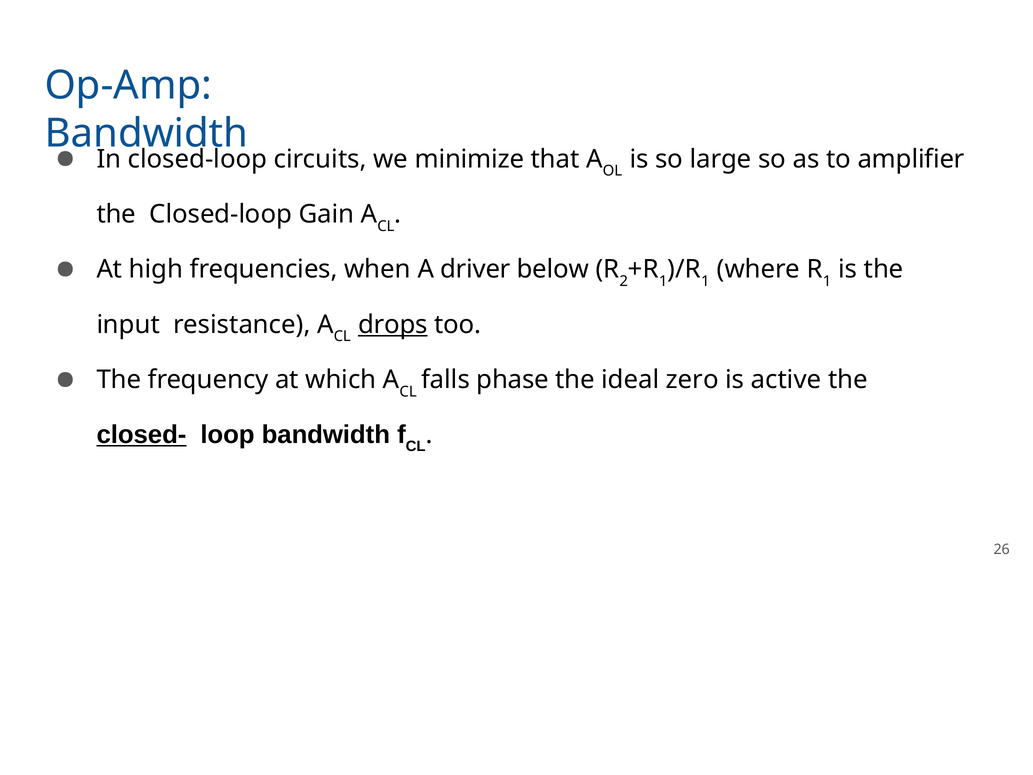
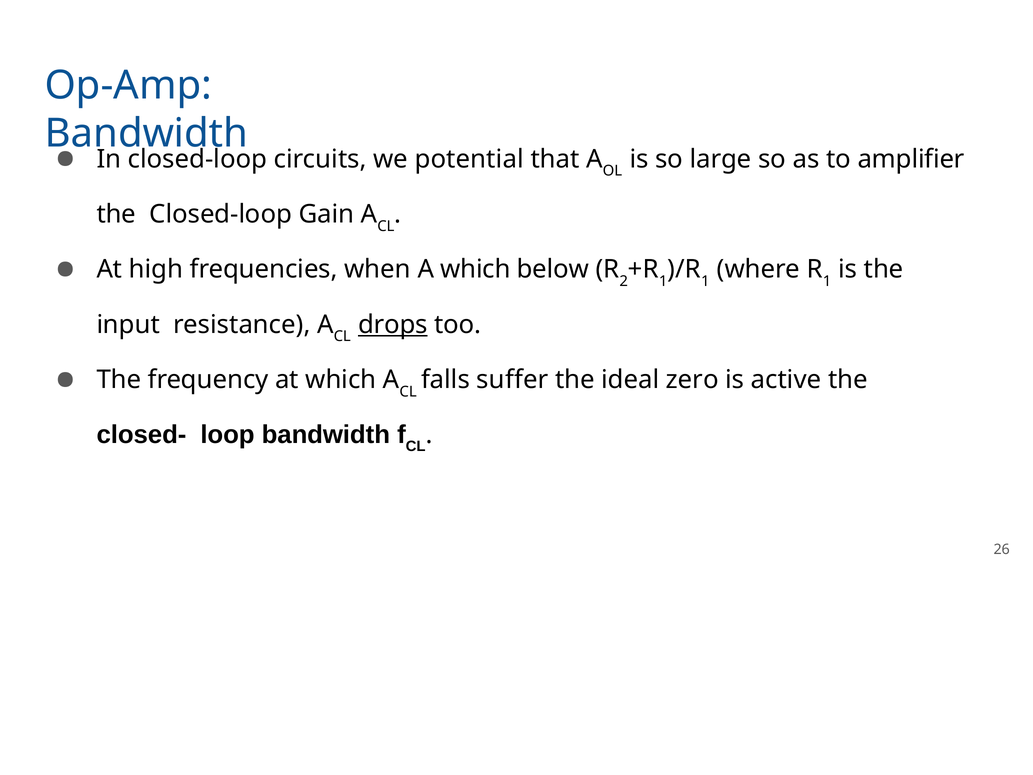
minimize: minimize -> potential (469, 159)
A driver: driver -> which (475, 269)
phase: phase -> suffer (512, 380)
closed- underline: present -> none (141, 435)
